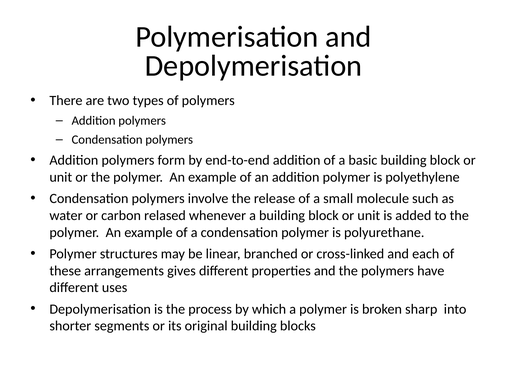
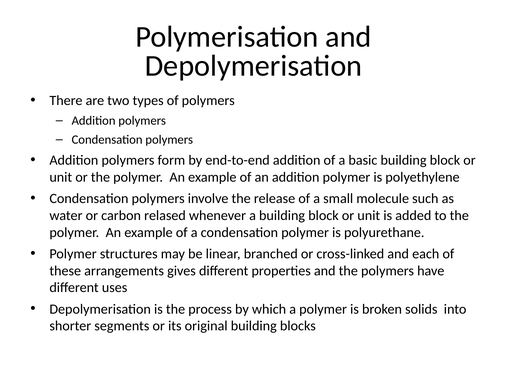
sharp: sharp -> solids (421, 309)
